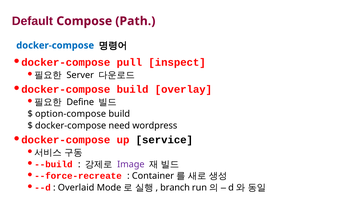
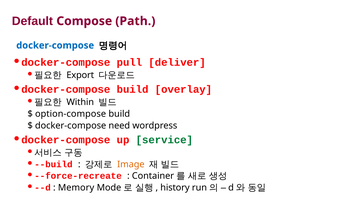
inspect: inspect -> deliver (177, 62)
Server: Server -> Export (80, 75)
Define: Define -> Within (80, 102)
service colour: black -> green (164, 140)
Image colour: purple -> orange (131, 164)
Overlaid: Overlaid -> Memory (76, 187)
branch: branch -> history (175, 187)
